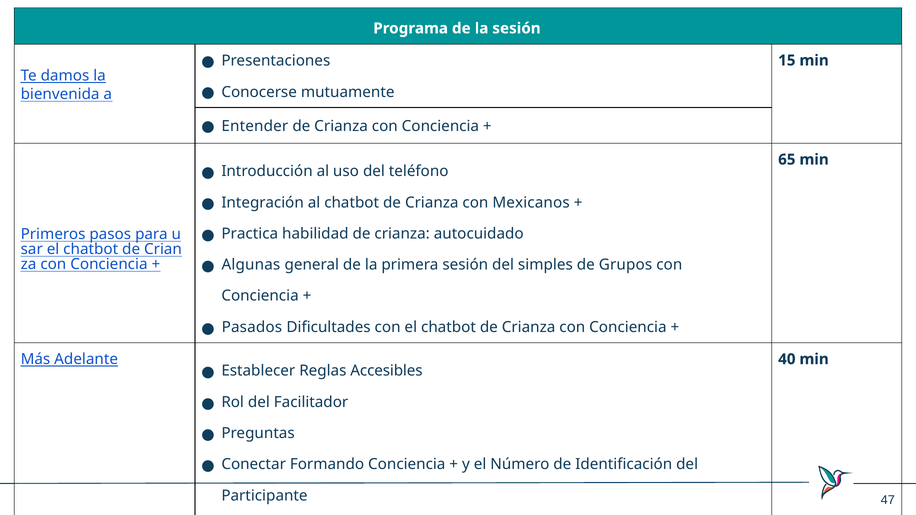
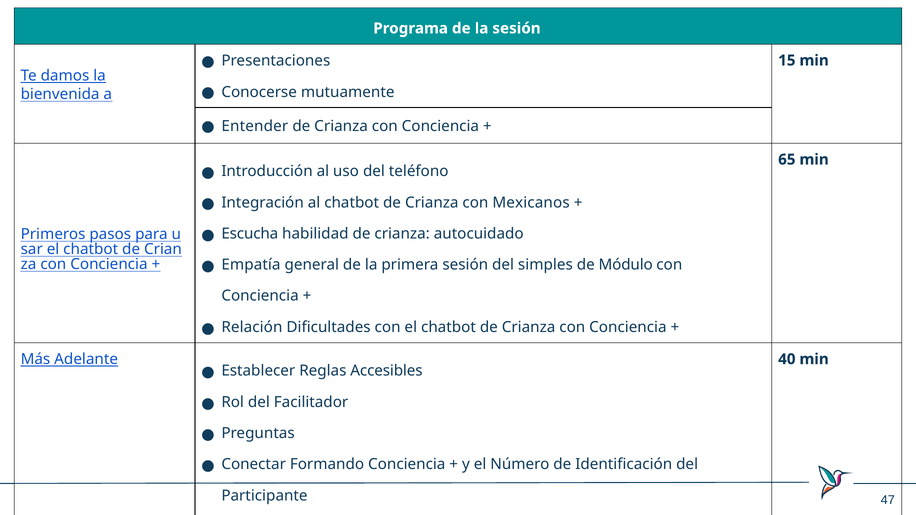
Practica: Practica -> Escucha (250, 234)
Algunas: Algunas -> Empatía (251, 265)
Grupos: Grupos -> Módulo (626, 265)
Pasados: Pasados -> Relación (252, 327)
